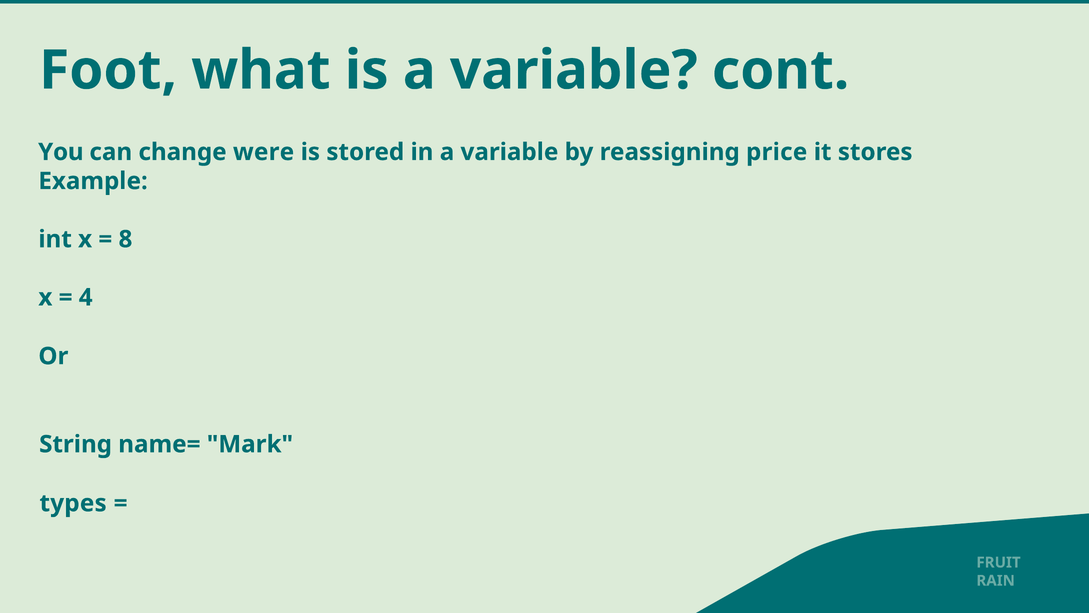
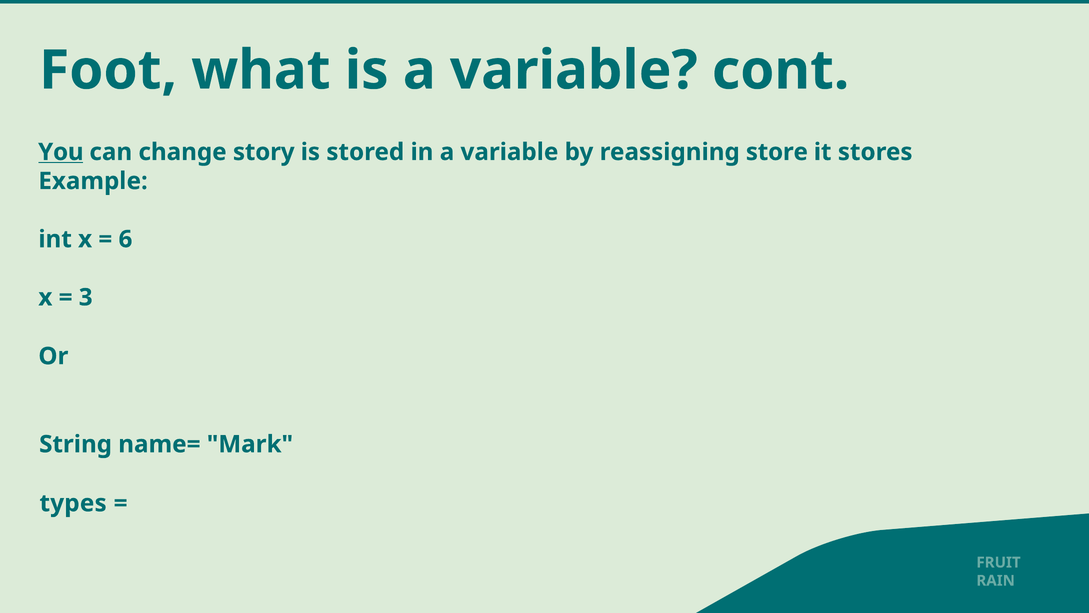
You underline: none -> present (61, 152)
were: were -> story (264, 152)
price: price -> store (777, 152)
8: 8 -> 6 (125, 239)
4: 4 -> 3 (86, 297)
